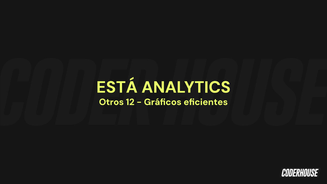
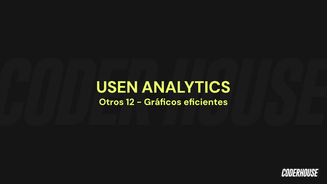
ESTÁ: ESTÁ -> USEN (117, 87)
